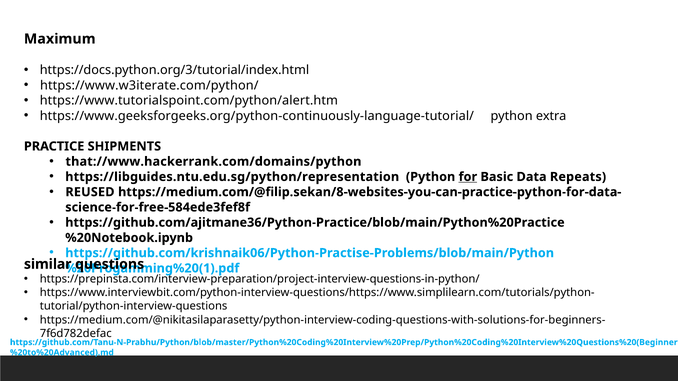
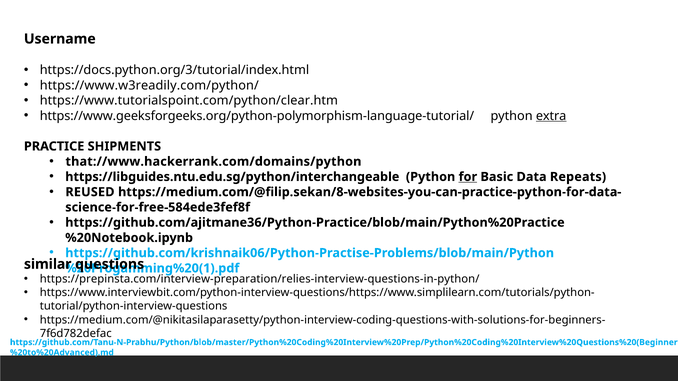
Maximum: Maximum -> Username (60, 39)
https://www.w3iterate.com/python/: https://www.w3iterate.com/python/ -> https://www.w3readily.com/python/ (149, 85)
https://www.tutorialspoint.com/python/alert.htm: https://www.tutorialspoint.com/python/alert.htm -> https://www.tutorialspoint.com/python/clear.htm (189, 101)
https://www.geeksforgeeks.org/python-continuously-language-tutorial/: https://www.geeksforgeeks.org/python-continuously-language-tutorial/ -> https://www.geeksforgeeks.org/python-polymorphism-language-tutorial/ (257, 116)
extra underline: none -> present (551, 116)
https://libguides.ntu.edu.sg/python/representation: https://libguides.ntu.edu.sg/python/representation -> https://libguides.ntu.edu.sg/python/interchangeable (232, 177)
https://prepinsta.com/interview-preparation/project-interview-questions-in-python/: https://prepinsta.com/interview-preparation/project-interview-questions-in-python/ -> https://prepinsta.com/interview-preparation/relies-interview-questions-in-python/ (260, 279)
